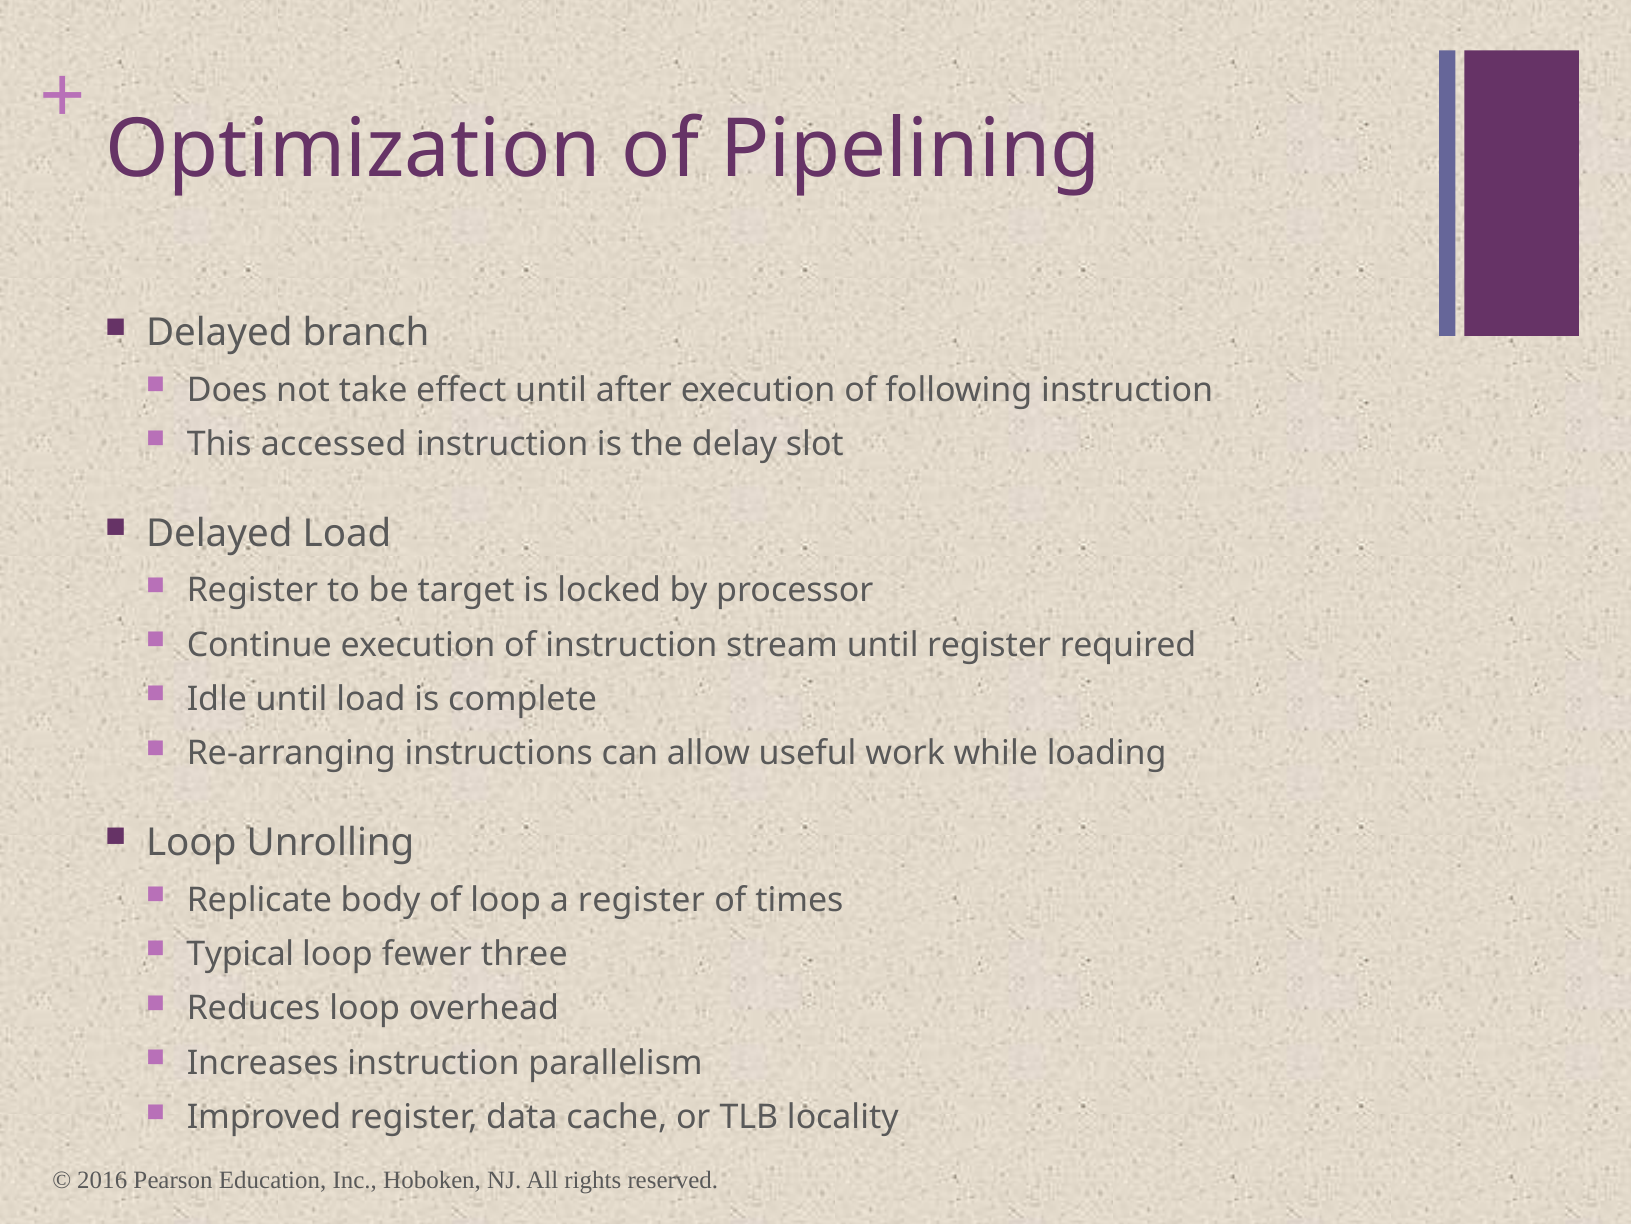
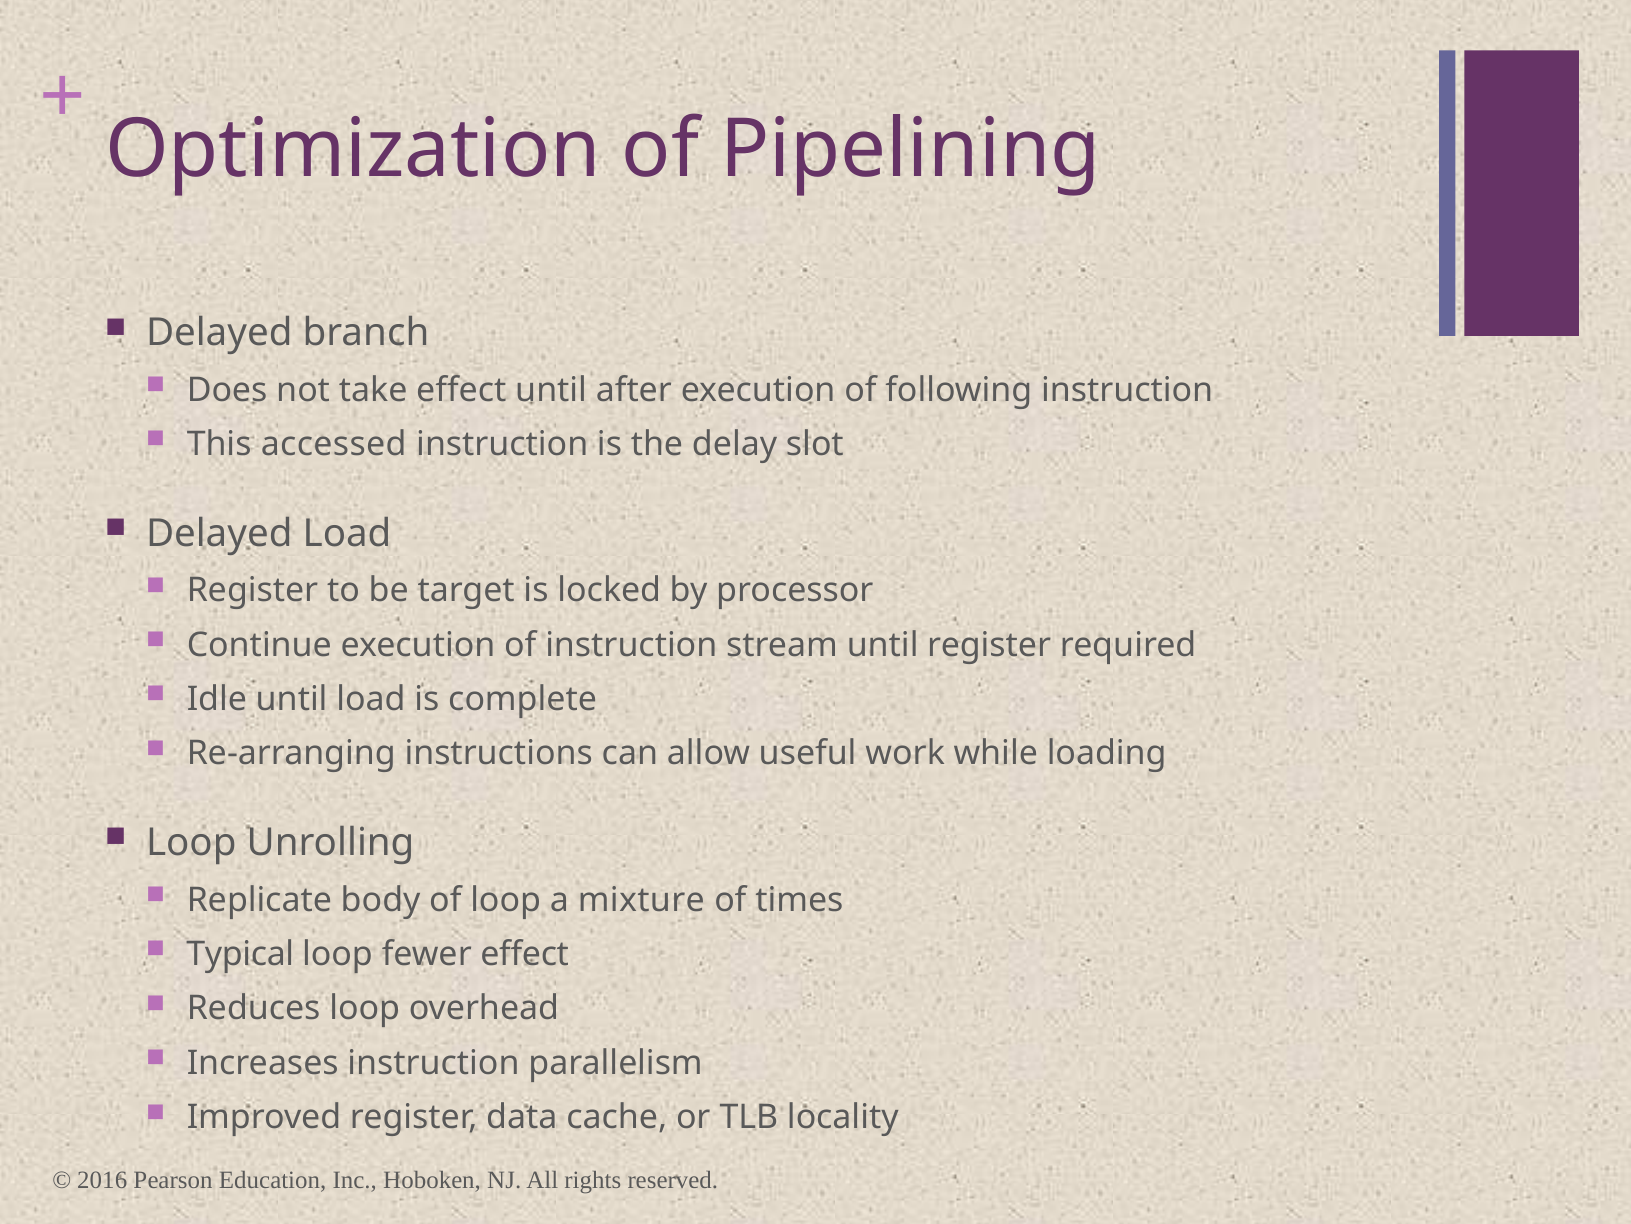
a register: register -> mixture (641, 899)
fewer three: three -> effect (525, 954)
